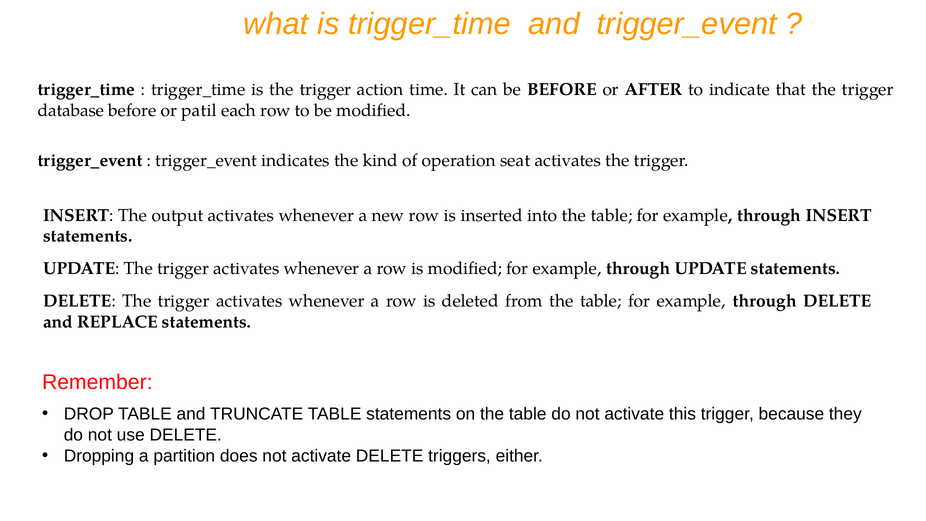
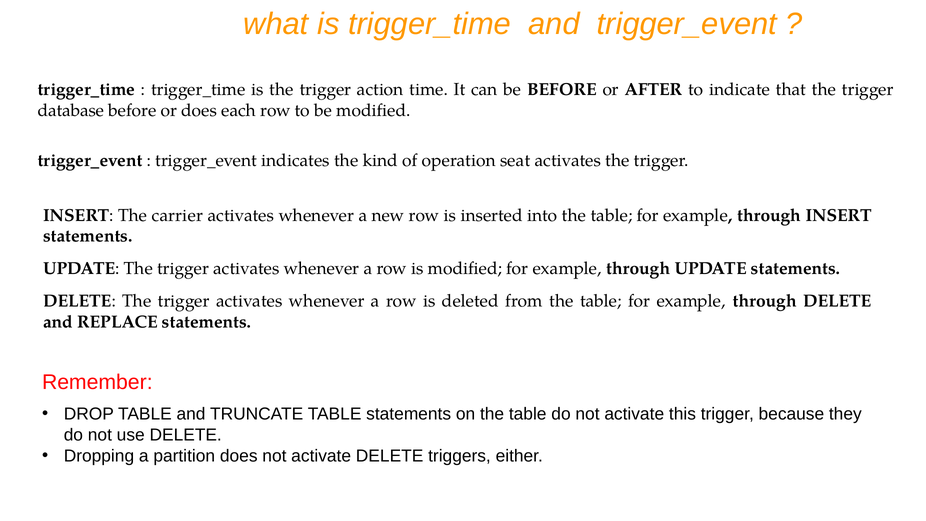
or patil: patil -> does (199, 110)
output: output -> carrier (177, 215)
